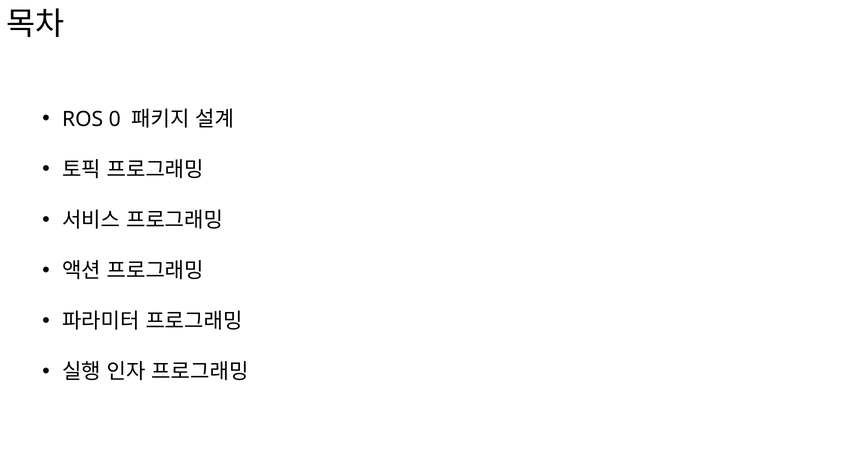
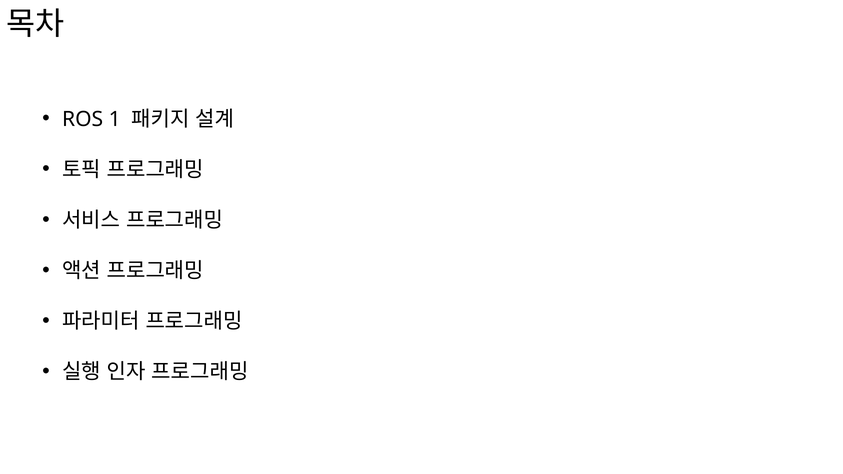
0: 0 -> 1 (115, 119)
